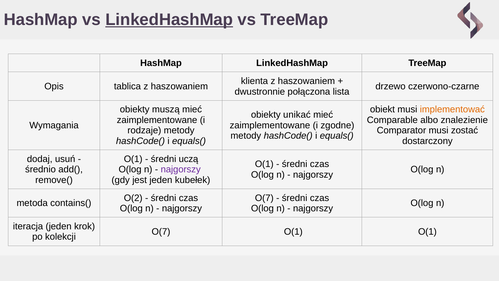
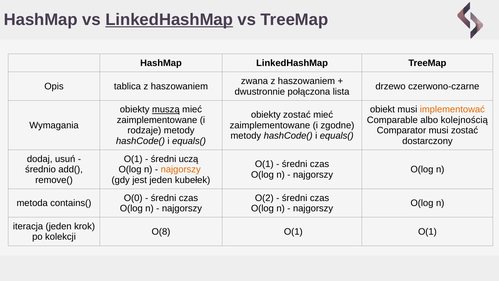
klienta: klienta -> zwana (254, 81)
muszą underline: none -> present (166, 109)
obiekty unikać: unikać -> zostać (297, 115)
znalezienie: znalezienie -> kolejnością (464, 120)
najgorszy colour: purple -> orange (181, 169)
O(2: O(2 -> O(0 (133, 198)
O(7: O(7 -> O(2 (264, 198)
O(7: O(7 -> O(8 (161, 231)
